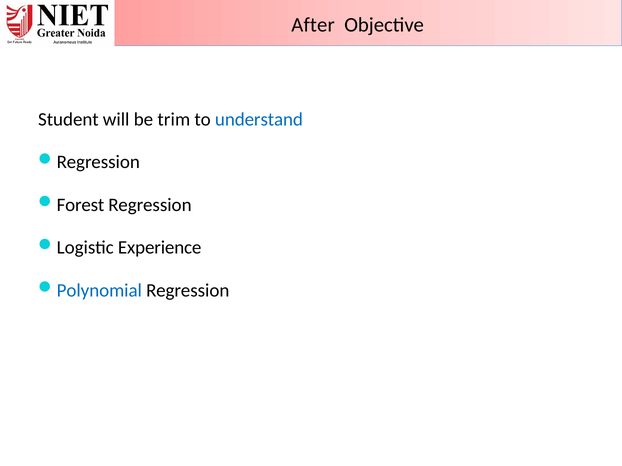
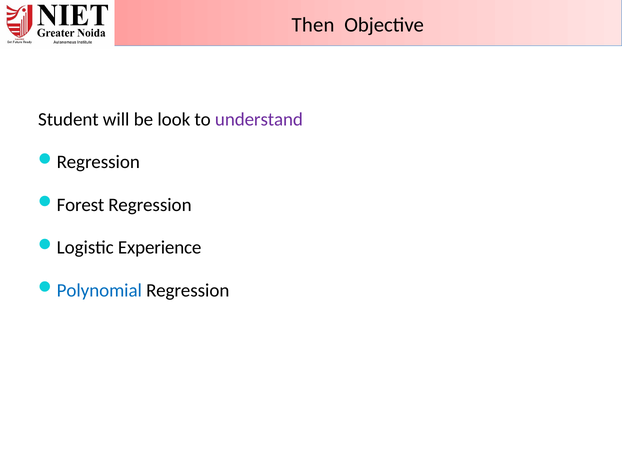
After: After -> Then (313, 25)
trim: trim -> look (174, 119)
understand colour: blue -> purple (259, 119)
